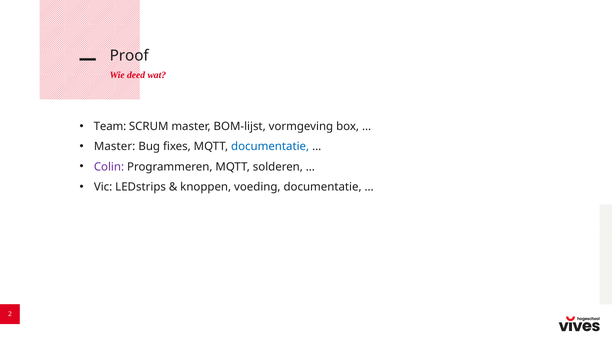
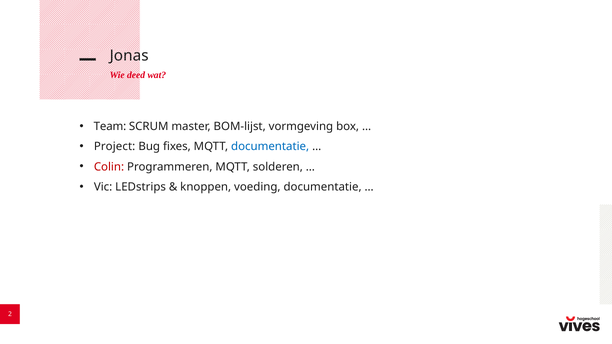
Proof: Proof -> Jonas (129, 56)
Master: Master -> Project (115, 147)
Colin colour: purple -> red (109, 167)
